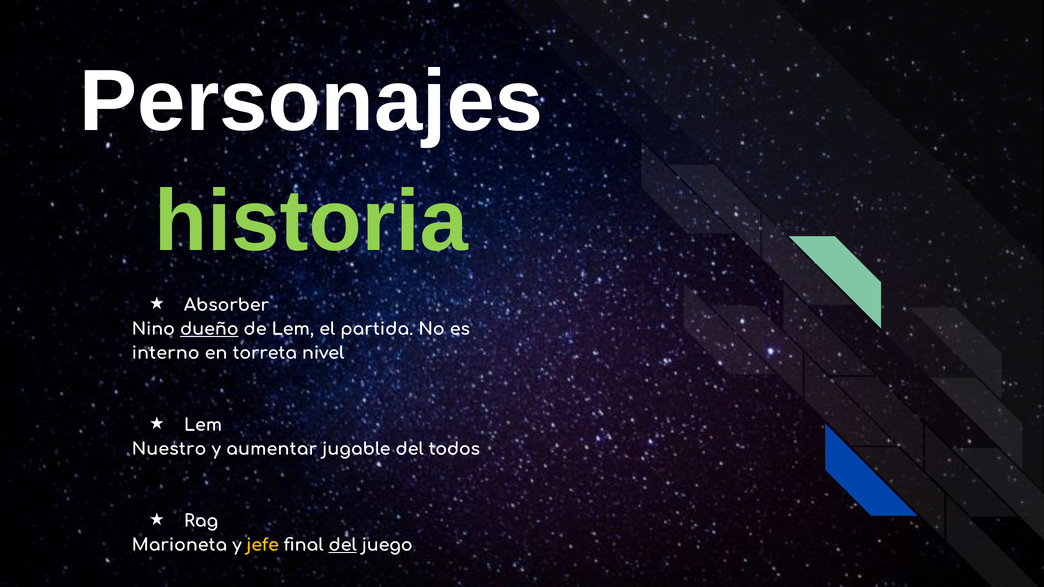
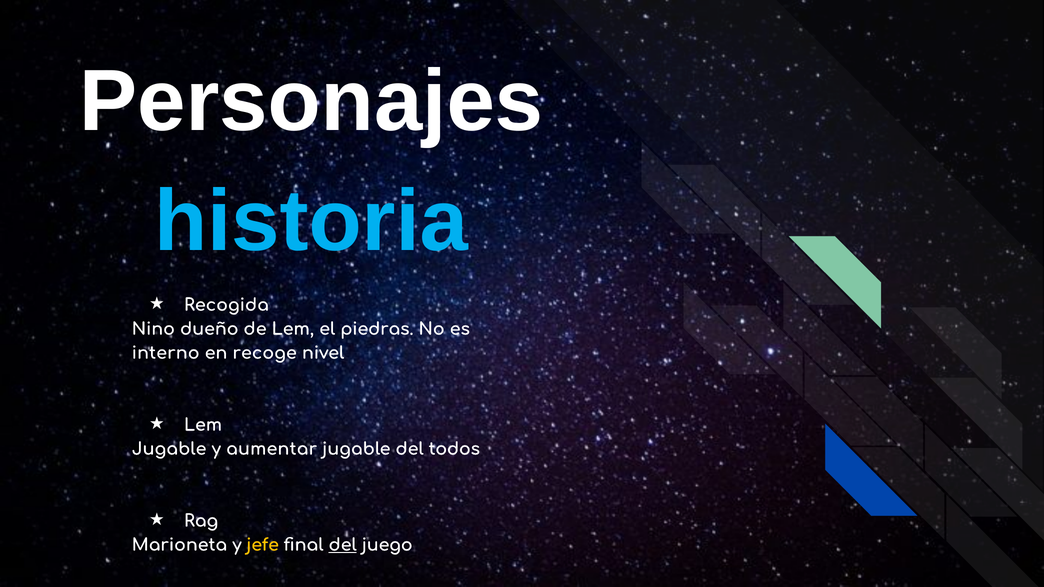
historia colour: light green -> light blue (311, 222)
Absorber: Absorber -> Recogida (226, 305)
dueño underline: present -> none (209, 329)
partida: partida -> piedras (377, 329)
torreta: torreta -> recoge (265, 353)
Nuestro: Nuestro -> Jugable (169, 449)
